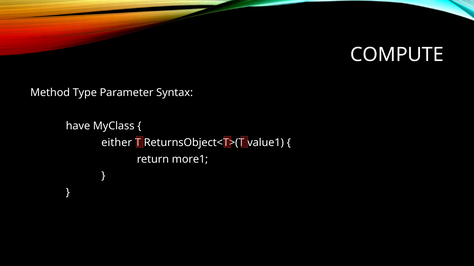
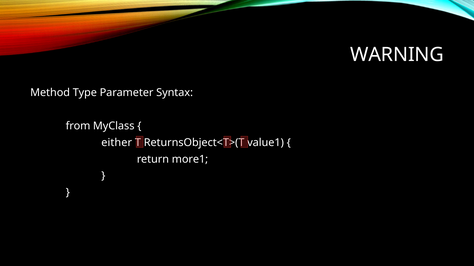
COMPUTE: COMPUTE -> WARNING (397, 55)
have: have -> from (78, 126)
